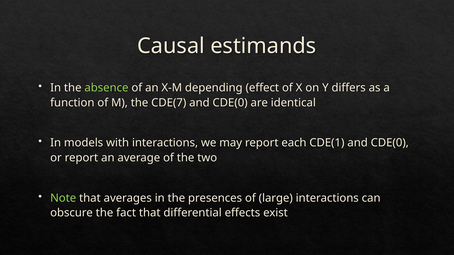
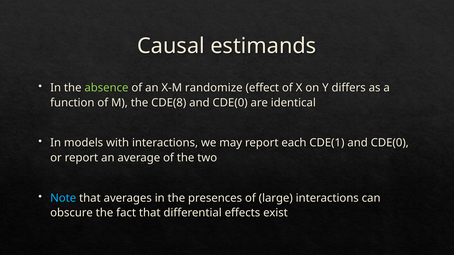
depending: depending -> randomize (214, 88)
CDE(7: CDE(7 -> CDE(8 (169, 103)
Note colour: light green -> light blue (63, 198)
